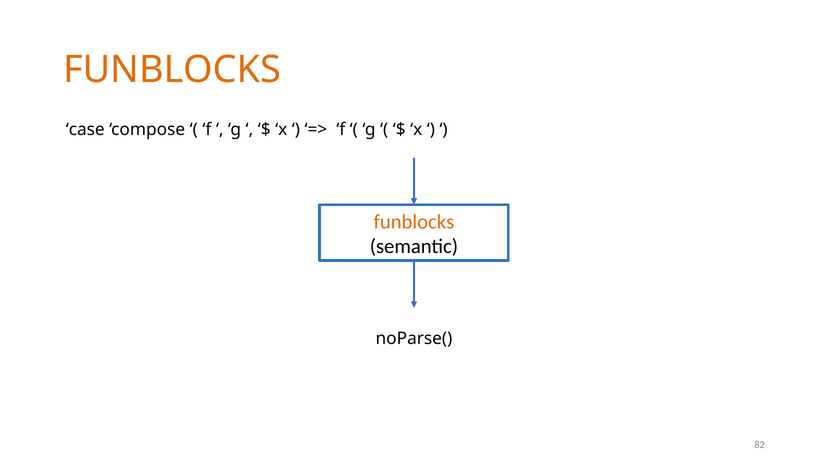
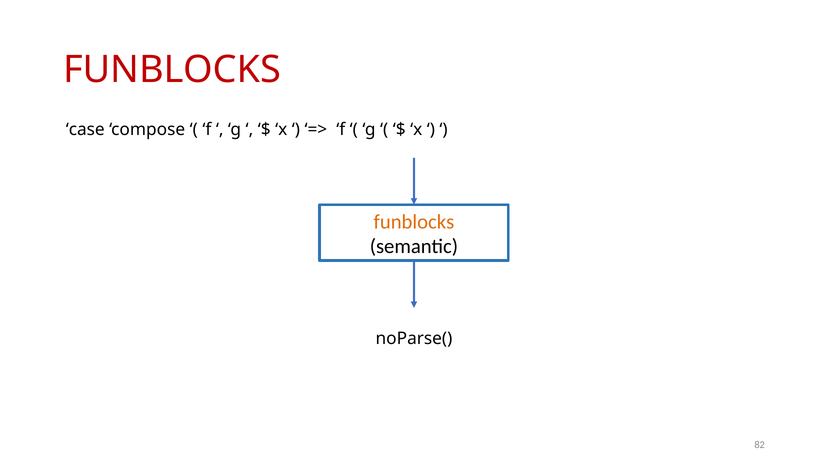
FUNBLOCKS colour: orange -> red (172, 70)
